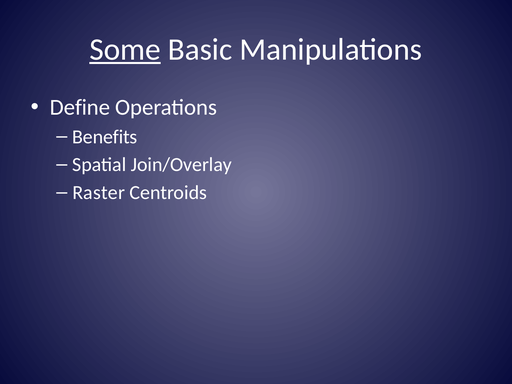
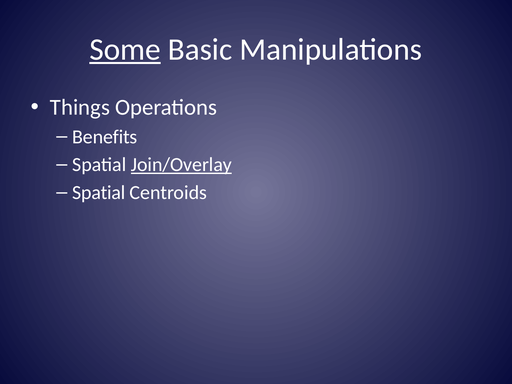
Define: Define -> Things (80, 107)
Join/Overlay underline: none -> present (181, 165)
Raster: Raster -> Spatial (99, 193)
